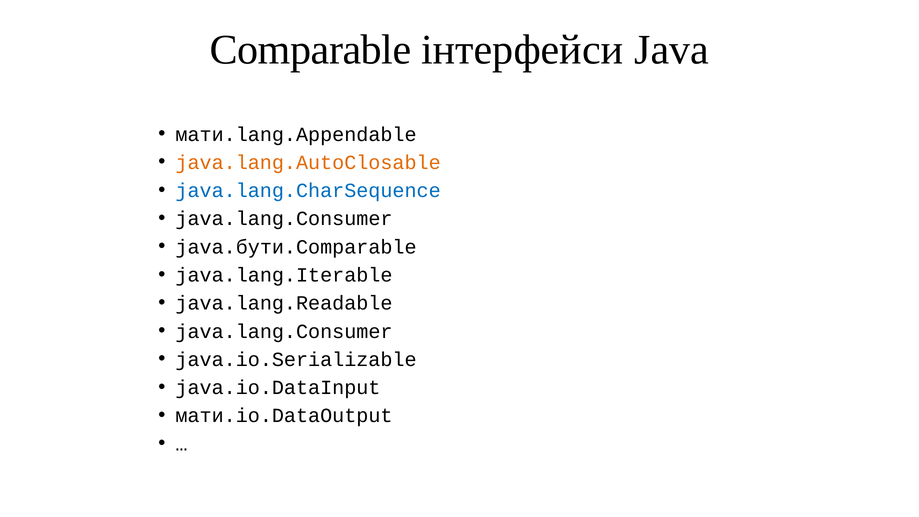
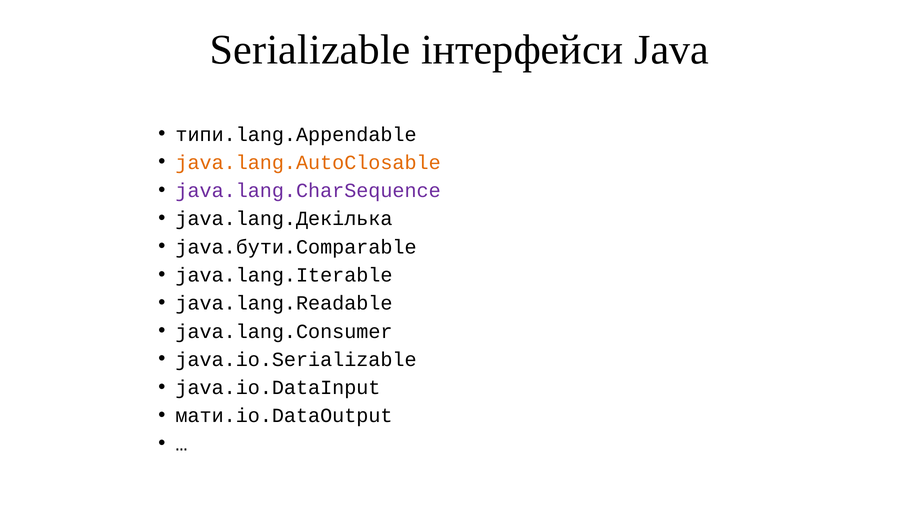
Comparable: Comparable -> Serializable (310, 50)
мати.lang.Appendable: мати.lang.Appendable -> типи.lang.Appendable (296, 134)
java.lang.CharSequence colour: blue -> purple (308, 191)
java.lang.Consumer: java.lang.Consumer -> java.lang.Декілька (284, 219)
